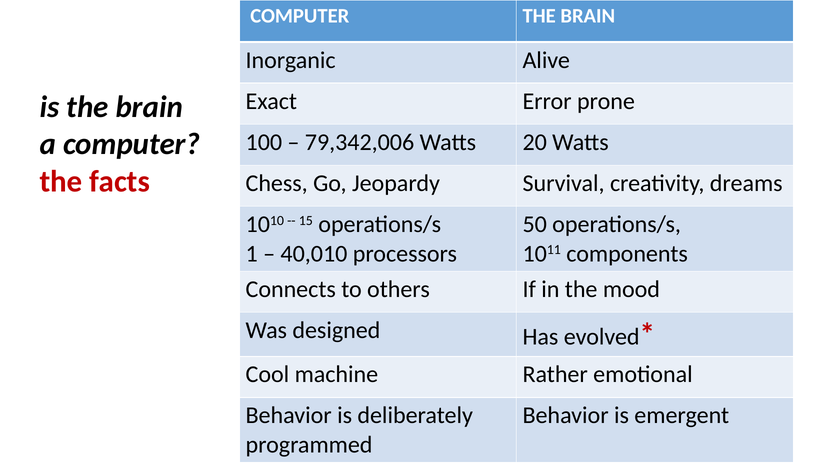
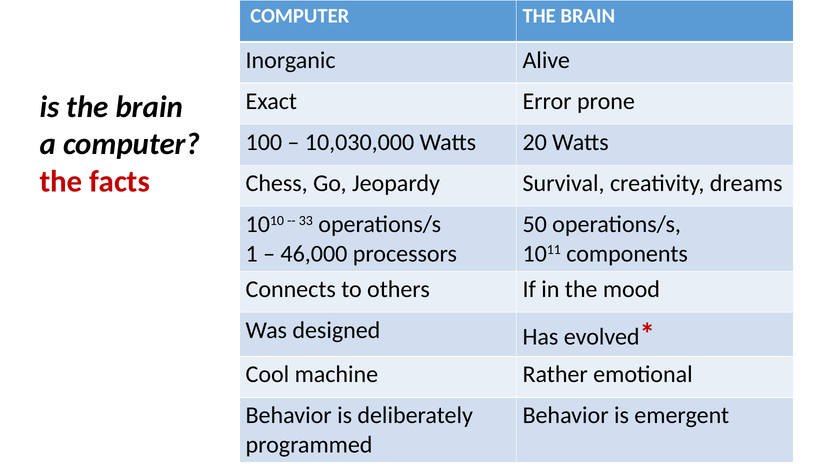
79,342,006: 79,342,006 -> 10,030,000 (360, 142)
15: 15 -> 33 (306, 221)
40,010: 40,010 -> 46,000 (314, 254)
